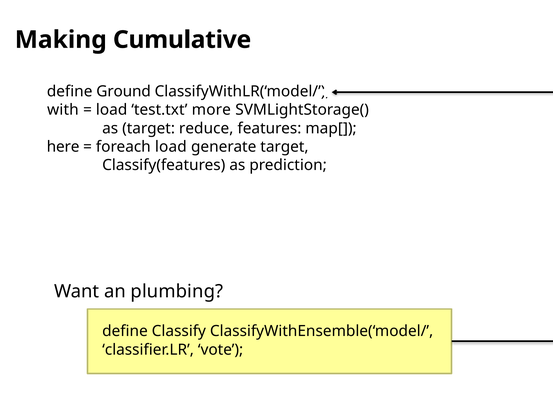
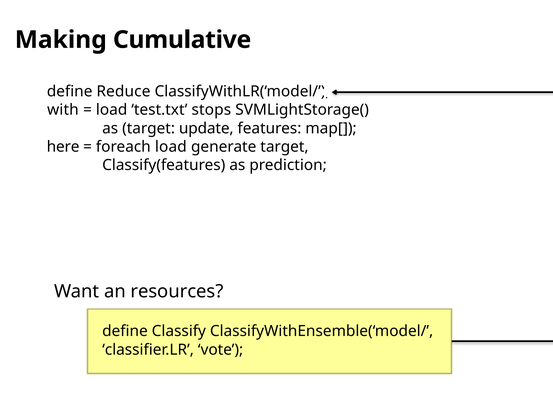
Ground: Ground -> Reduce (123, 91)
more: more -> stops (211, 110)
reduce: reduce -> update (206, 128)
plumbing: plumbing -> resources (177, 291)
